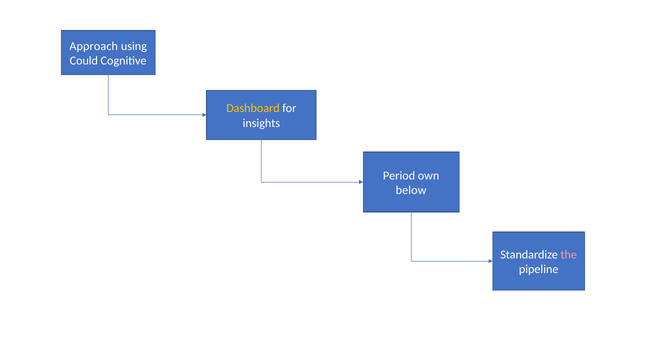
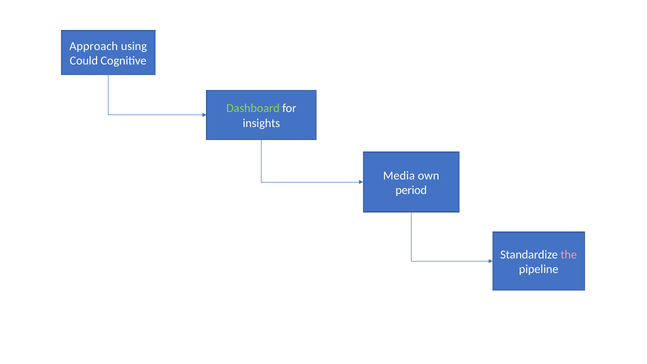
Dashboard colour: yellow -> light green (253, 108)
Period: Period -> Media (399, 176)
below: below -> period (411, 190)
